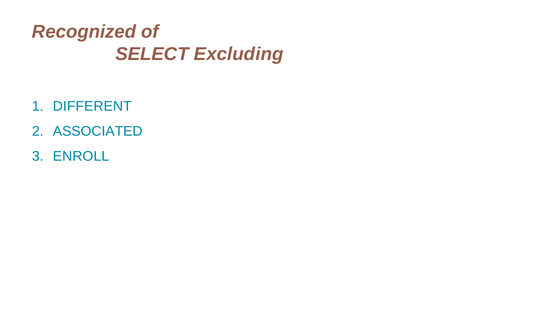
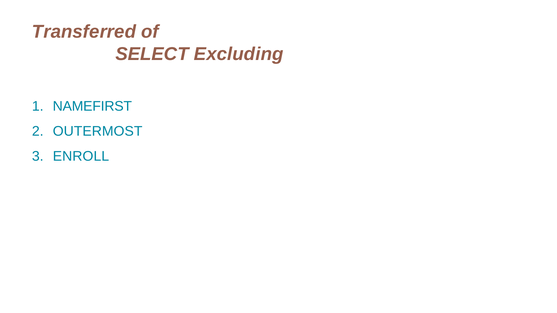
Recognized: Recognized -> Transferred (84, 32)
DIFFERENT: DIFFERENT -> NAMEFIRST (92, 106)
ASSOCIATED: ASSOCIATED -> OUTERMOST (98, 131)
